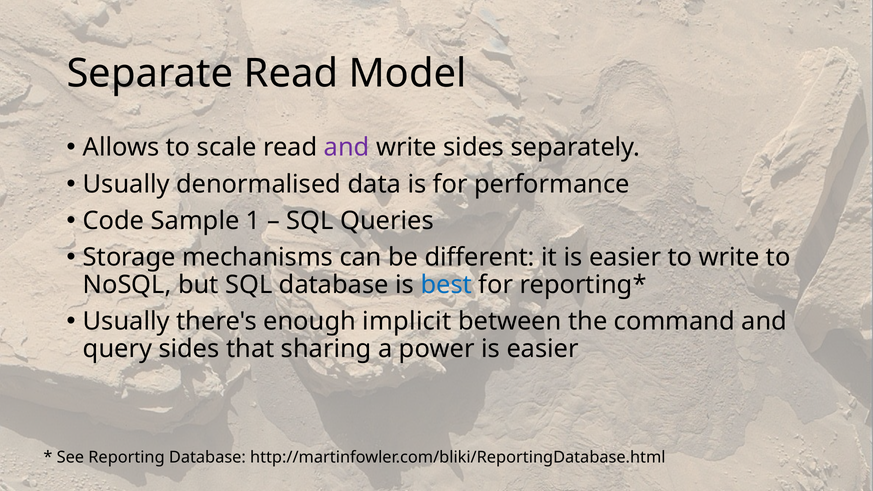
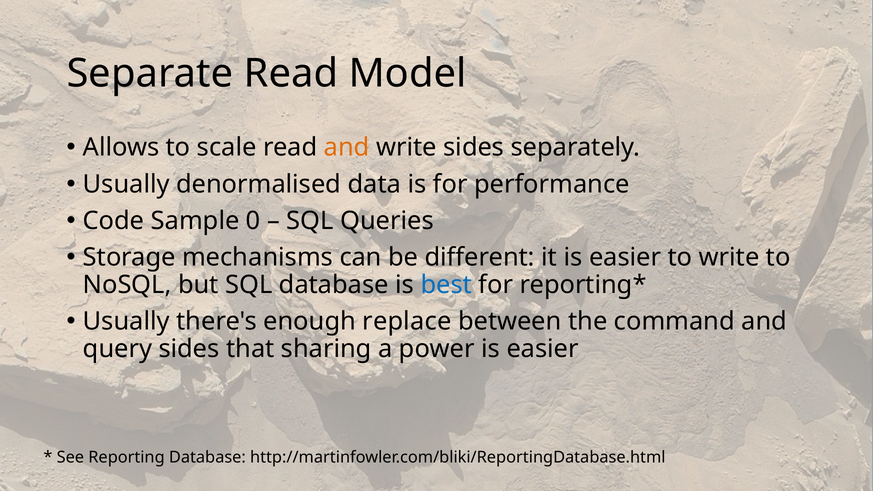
and colour: purple -> orange (347, 148)
1: 1 -> 0 (253, 221)
implicit: implicit -> replace (407, 322)
